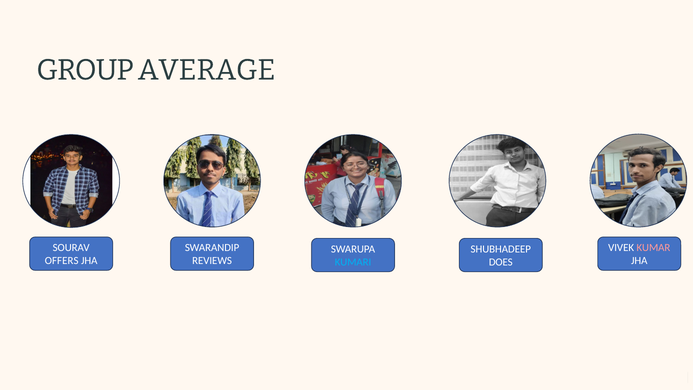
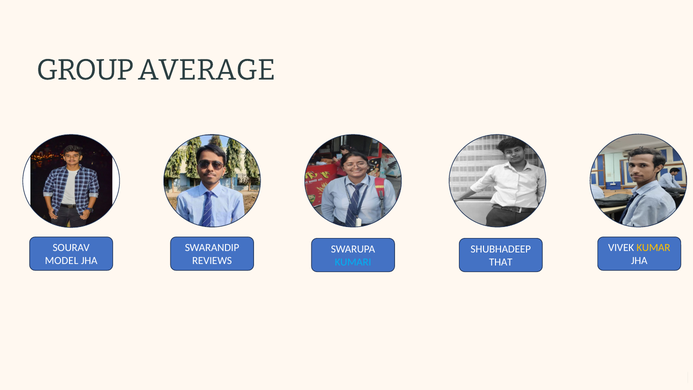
KUMAR colour: pink -> yellow (653, 248)
OFFERS: OFFERS -> MODEL (62, 261)
DOES: DOES -> THAT (501, 262)
